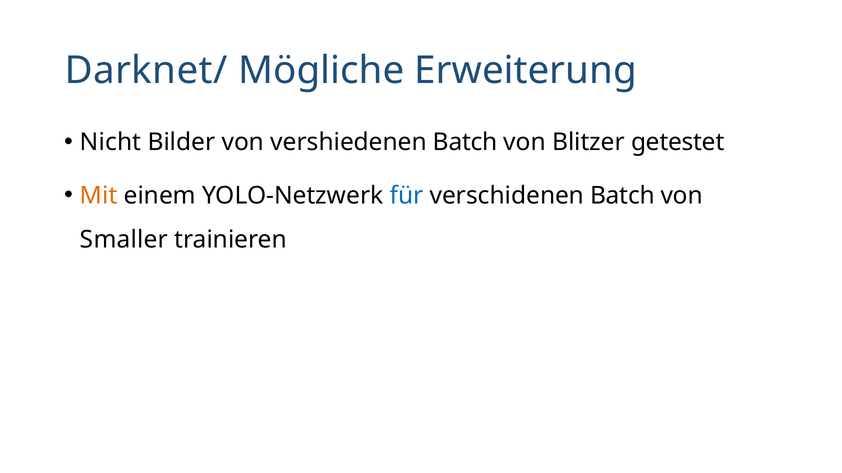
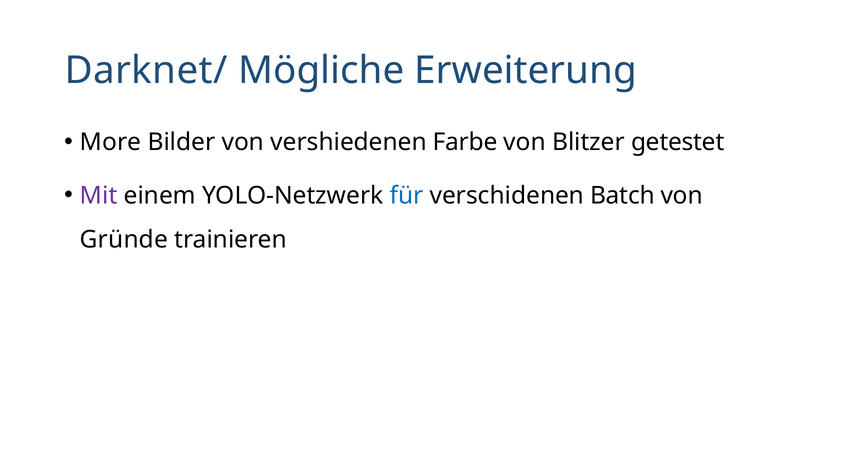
Nicht: Nicht -> More (111, 142)
vershiedenen Batch: Batch -> Farbe (465, 142)
Mit colour: orange -> purple (99, 196)
Smaller: Smaller -> Gründe (124, 240)
